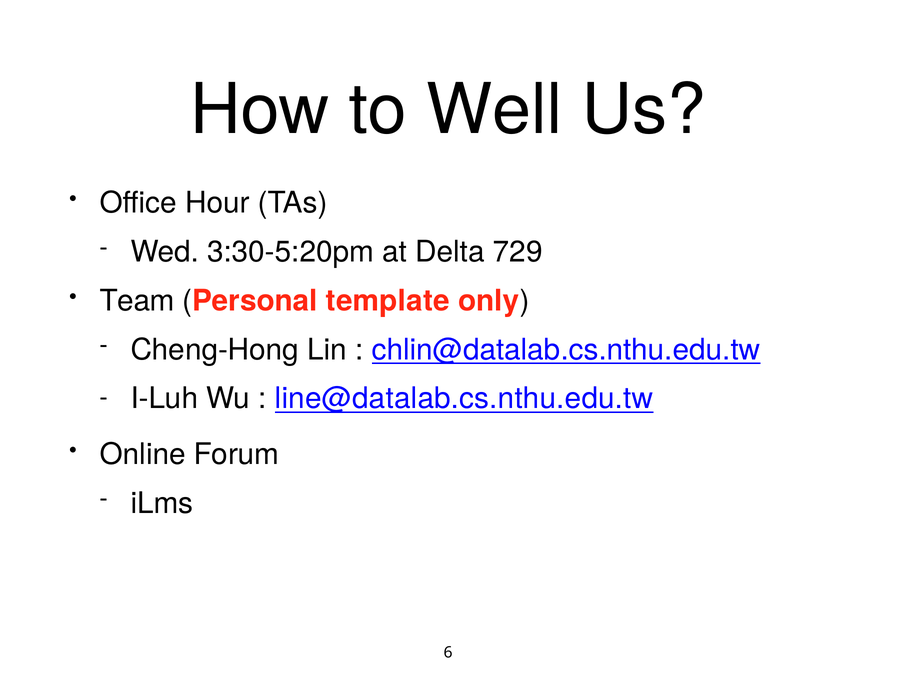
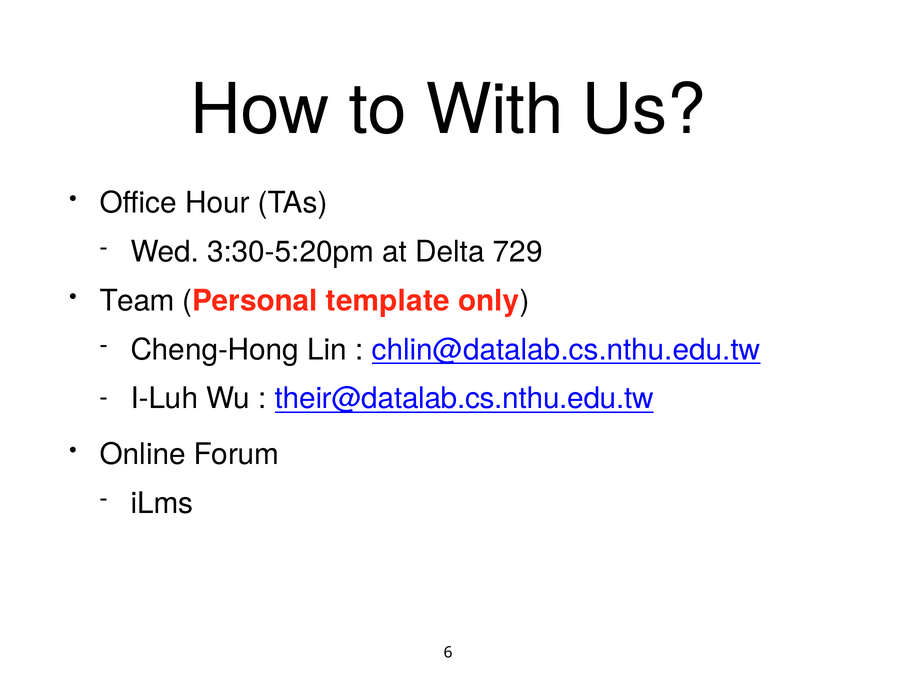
Well: Well -> With (495, 110)
line@datalab.cs.nthu.edu.tw: line@datalab.cs.nthu.edu.tw -> their@datalab.cs.nthu.edu.tw (464, 398)
